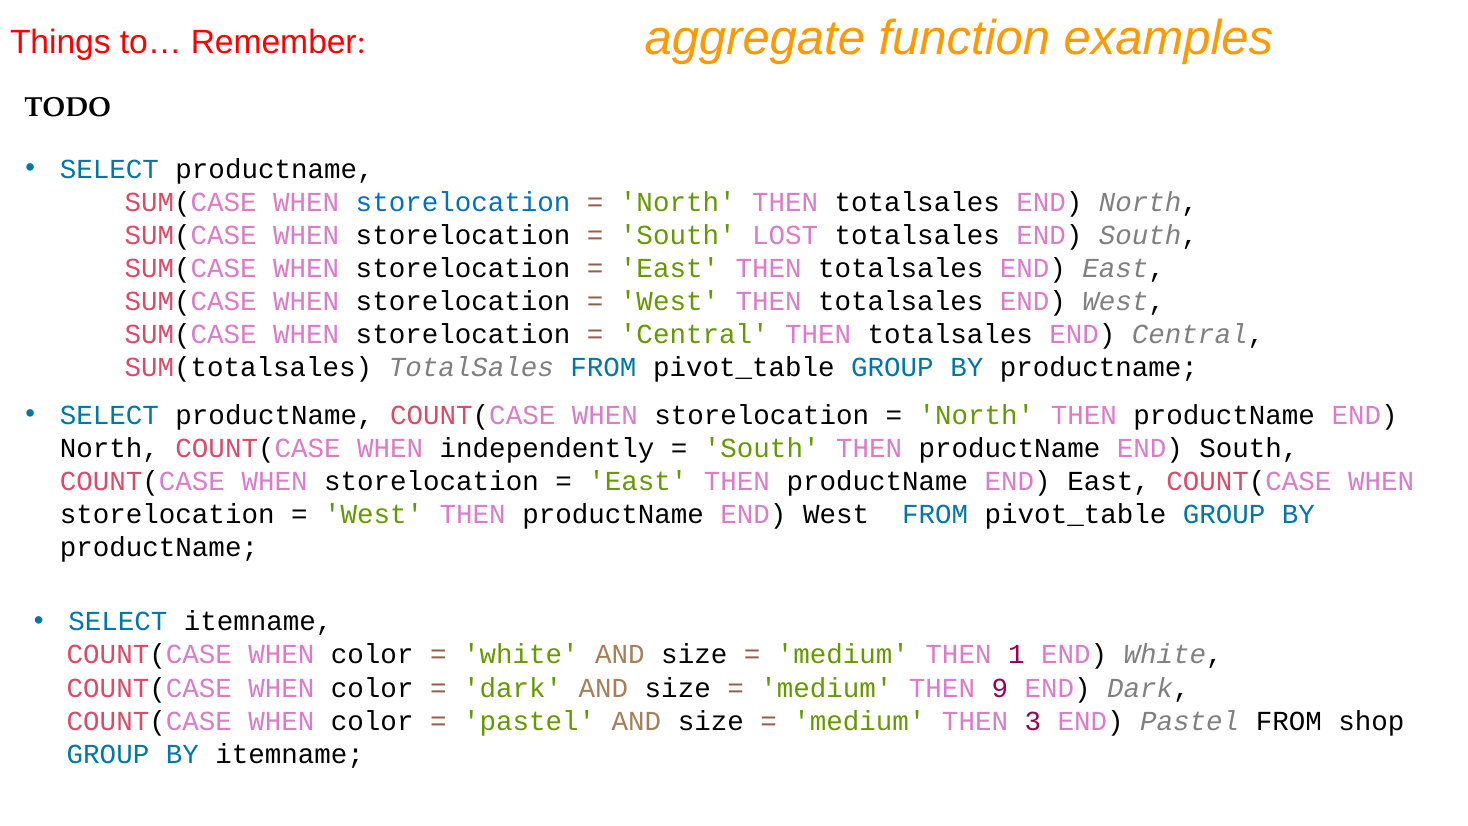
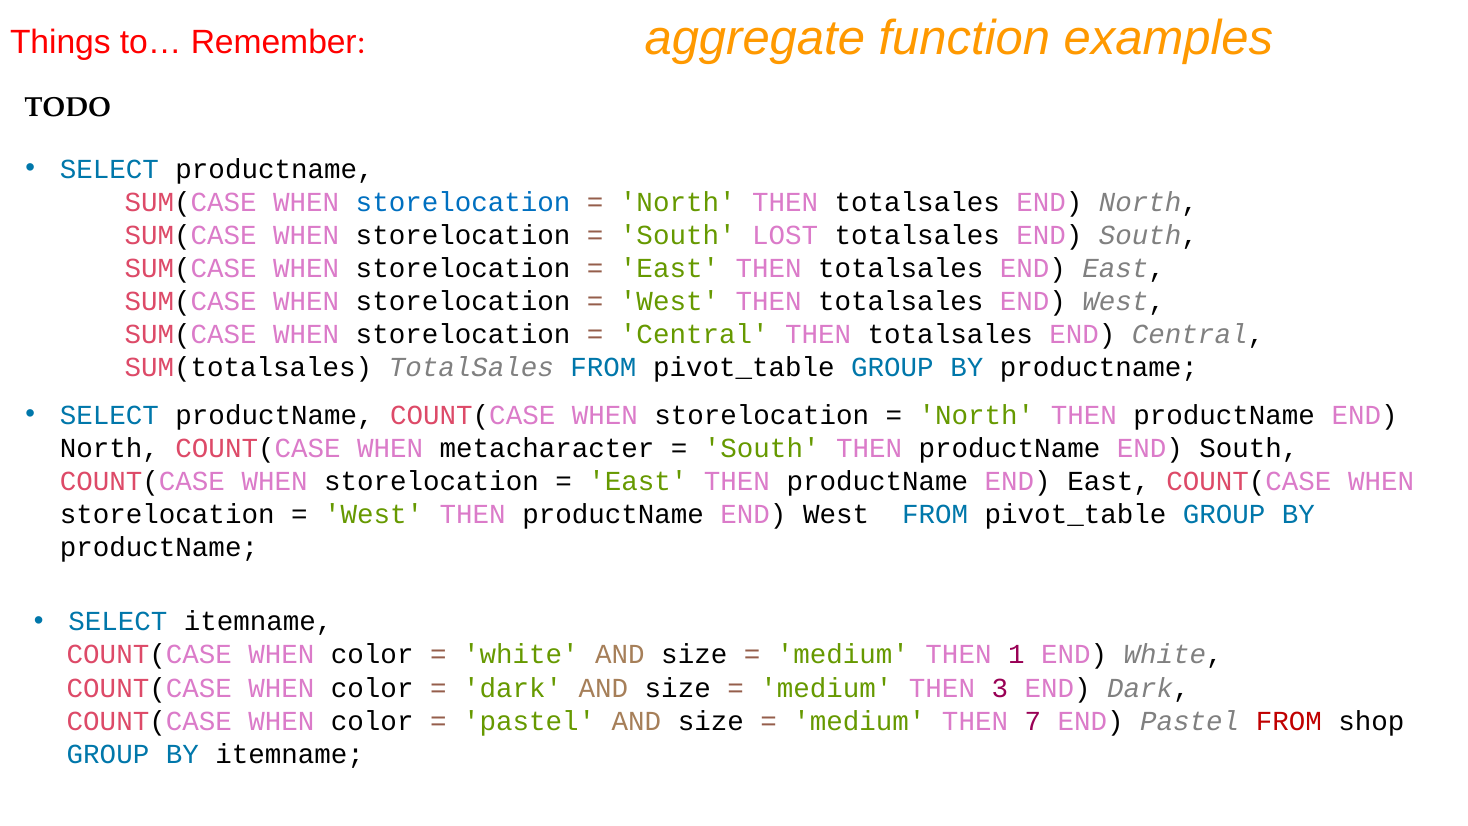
independently: independently -> metacharacter (547, 448)
9: 9 -> 3 (1000, 688)
3: 3 -> 7 (1033, 721)
FROM colour: black -> red (1289, 721)
